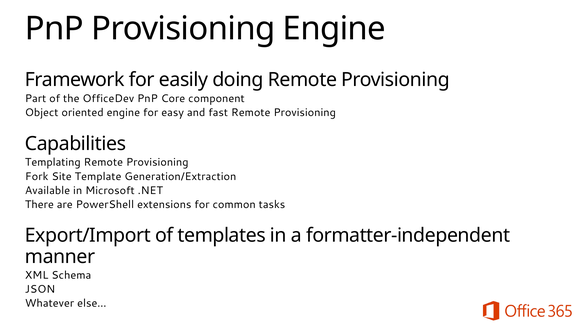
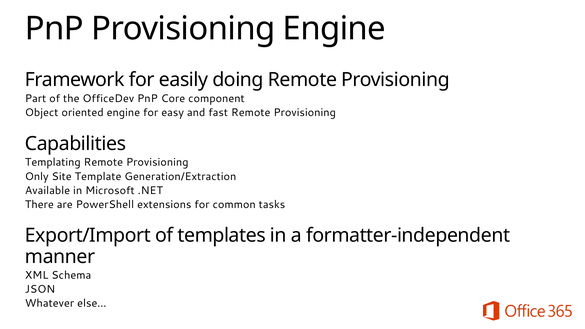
Fork: Fork -> Only (37, 176)
